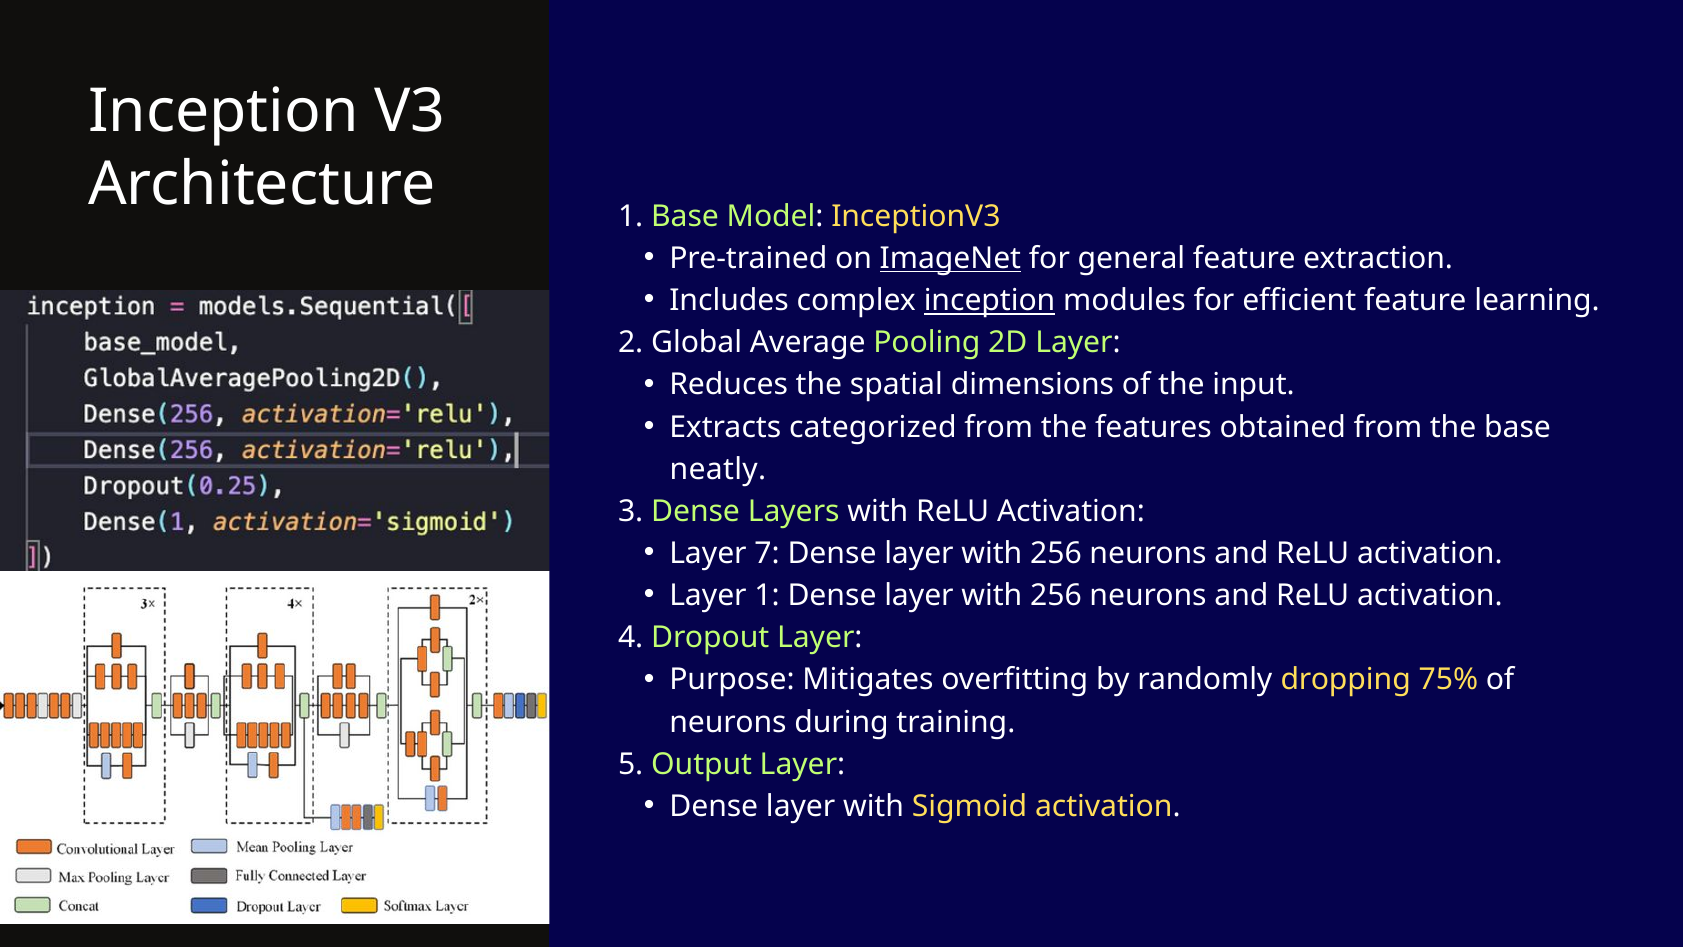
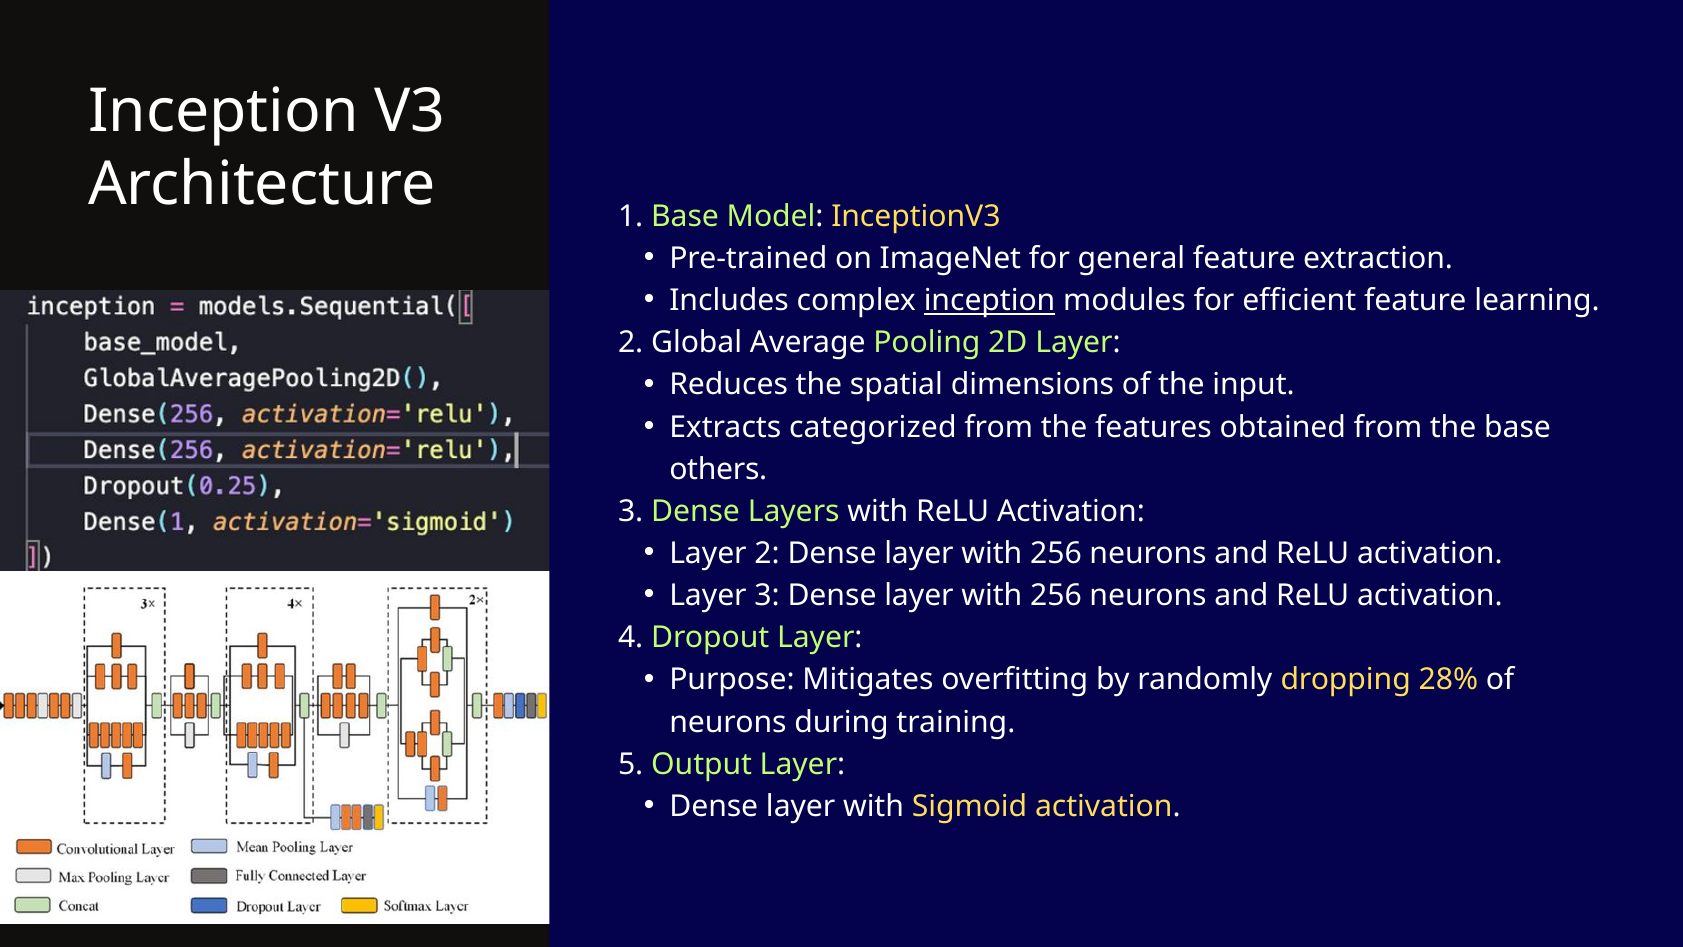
ImageNet underline: present -> none (950, 258)
neatly: neatly -> others (718, 469)
Layer 7: 7 -> 2 (767, 553)
Layer 1: 1 -> 3 (767, 596)
75%: 75% -> 28% (1448, 680)
